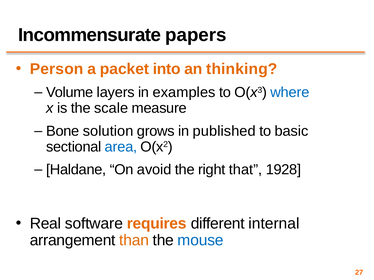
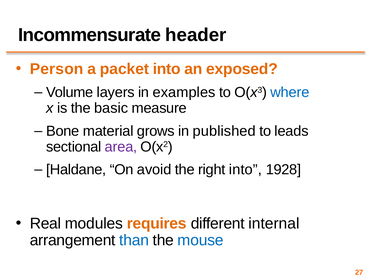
papers: papers -> header (196, 35)
thinking: thinking -> exposed (242, 69)
scale: scale -> basic (111, 108)
solution: solution -> material (108, 131)
basic: basic -> leads (292, 131)
area colour: blue -> purple (121, 147)
right that: that -> into (245, 170)
software: software -> modules (94, 224)
than colour: orange -> blue (134, 241)
